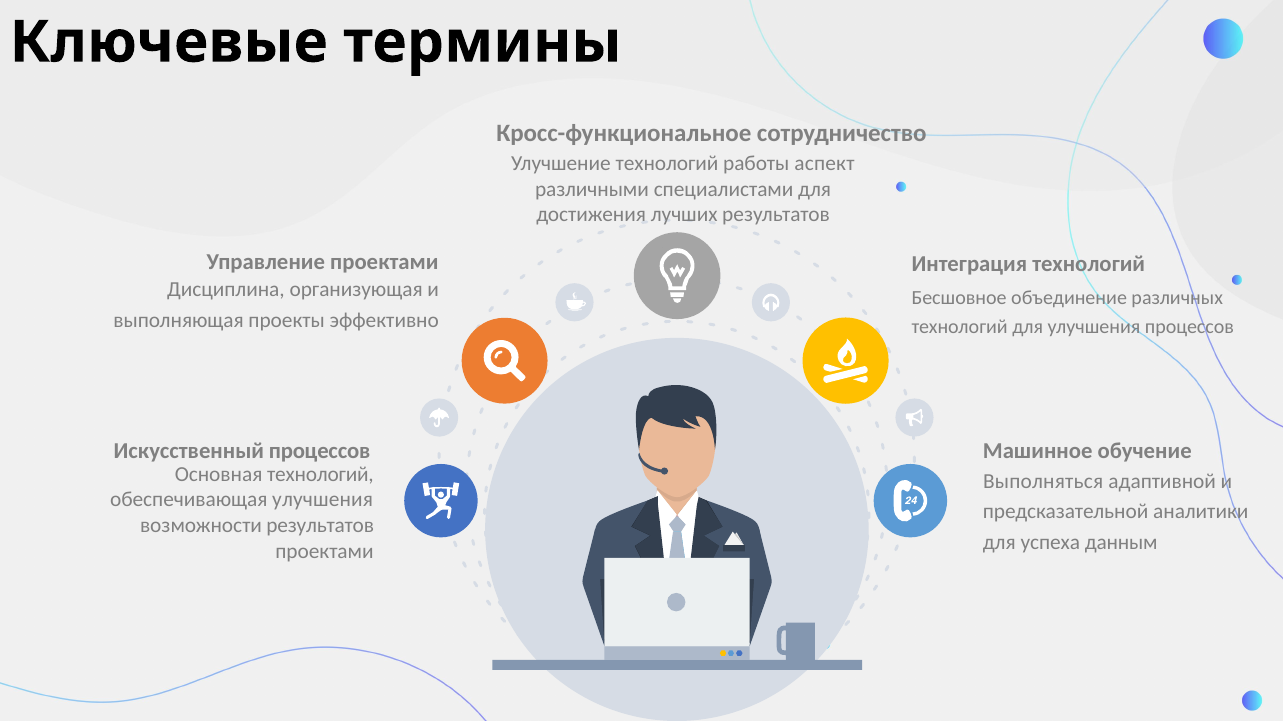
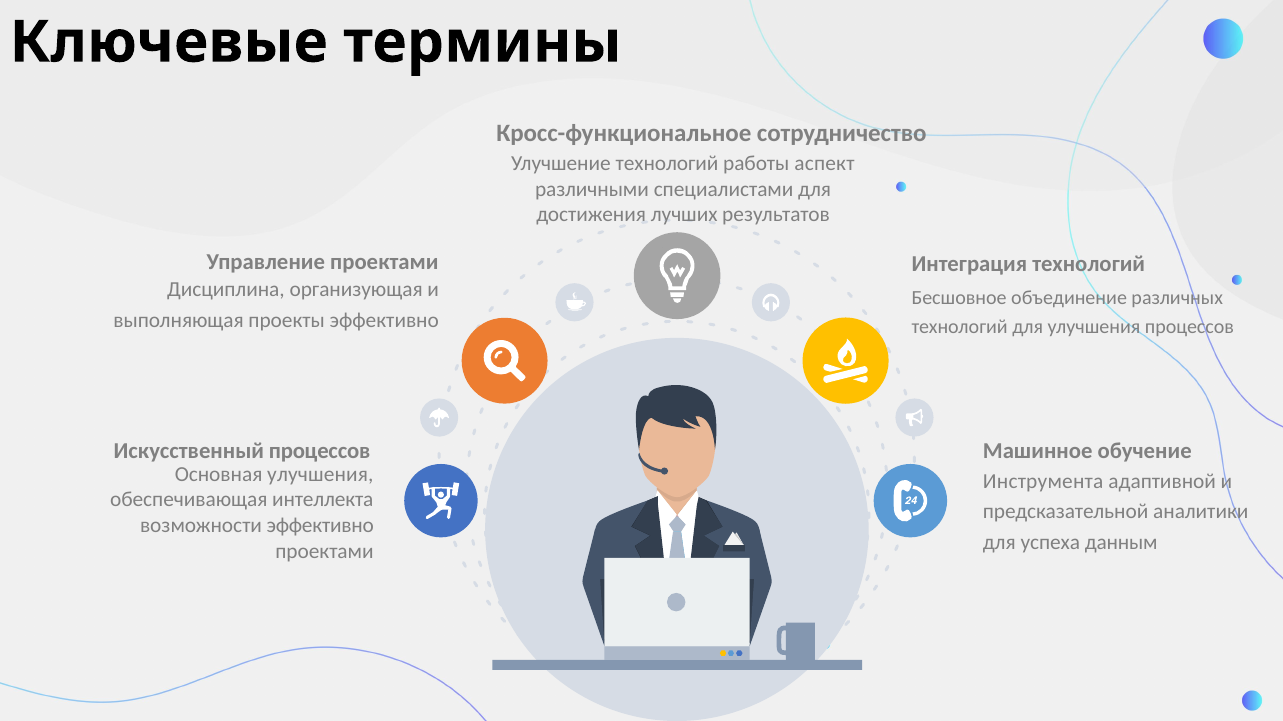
Основная технологий: технологий -> улучшения (320, 475)
Выполняться: Выполняться -> Инструмента (1043, 482)
обеспечивающая улучшения: улучшения -> интеллекта (323, 500)
возможности результатов: результатов -> эффективно (320, 526)
